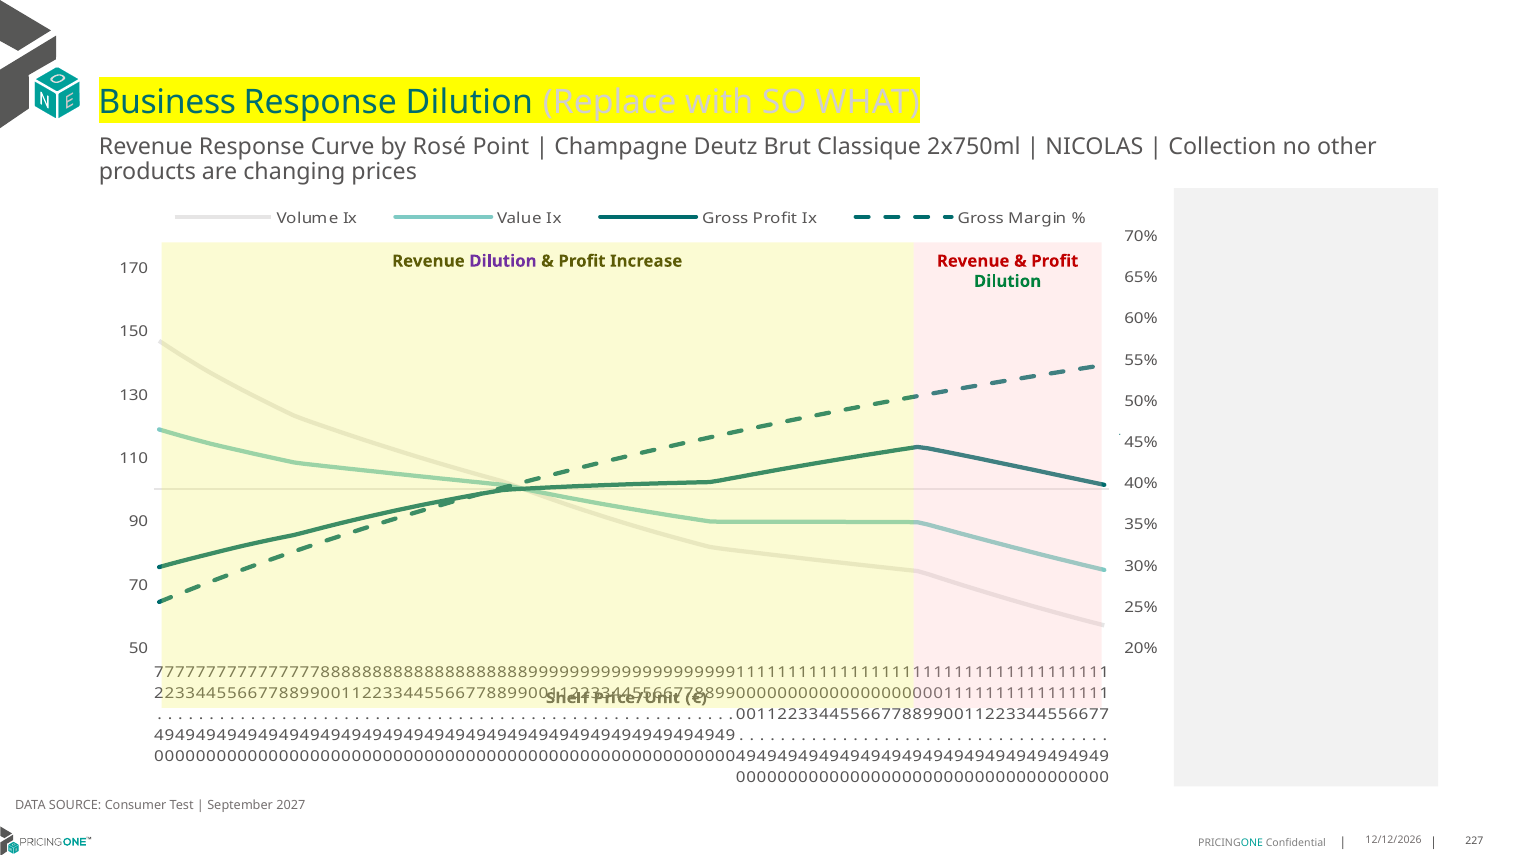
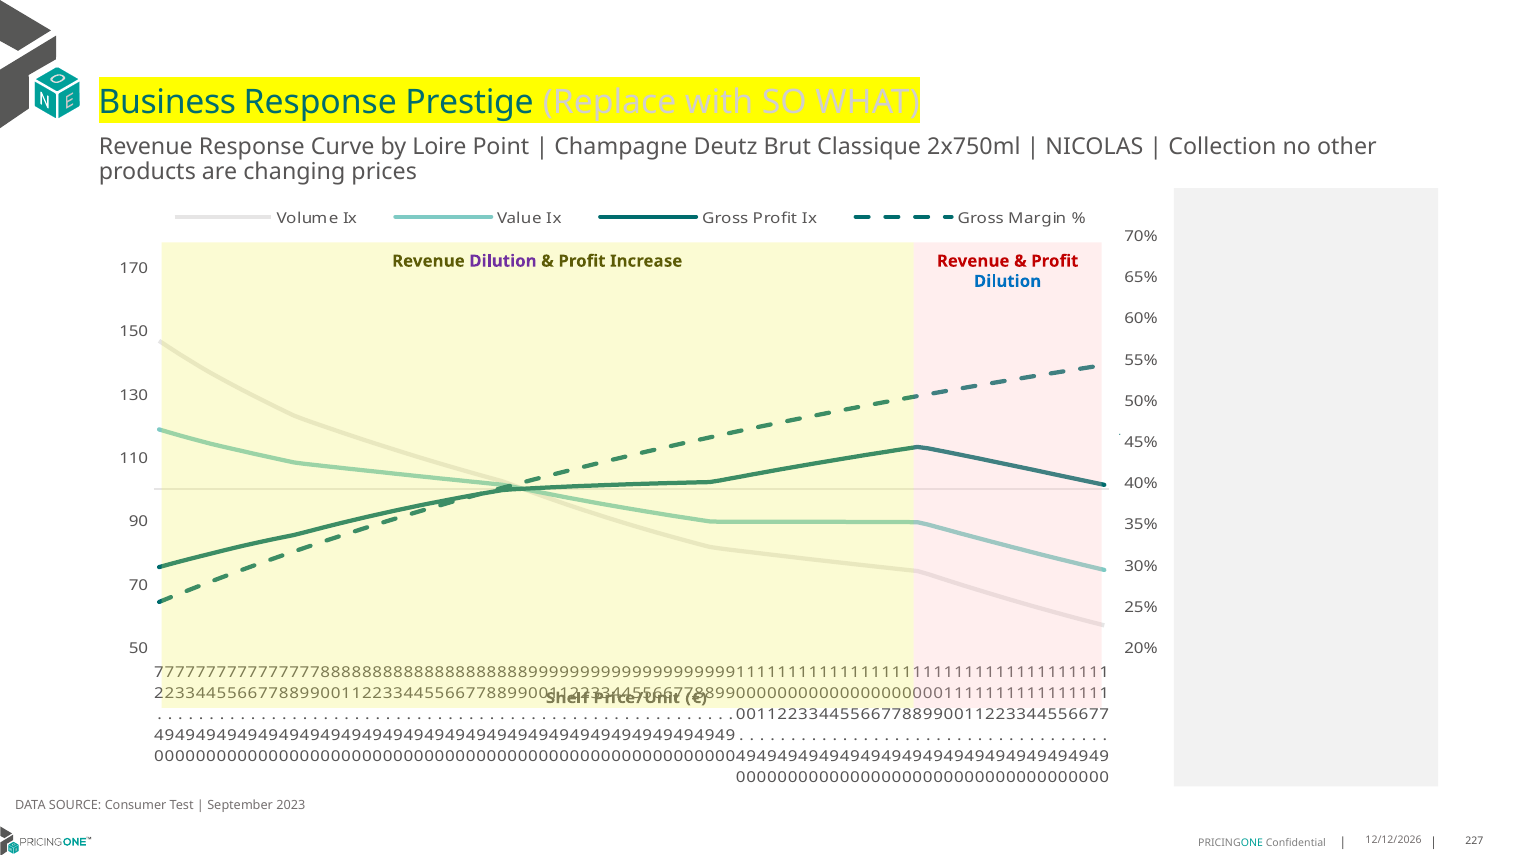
Response Dilution: Dilution -> Prestige (470, 102)
Rosé: Rosé -> Loire (439, 147)
Dilution colour: green -> blue (1008, 282)
2027: 2027 -> 2023 (291, 806)
